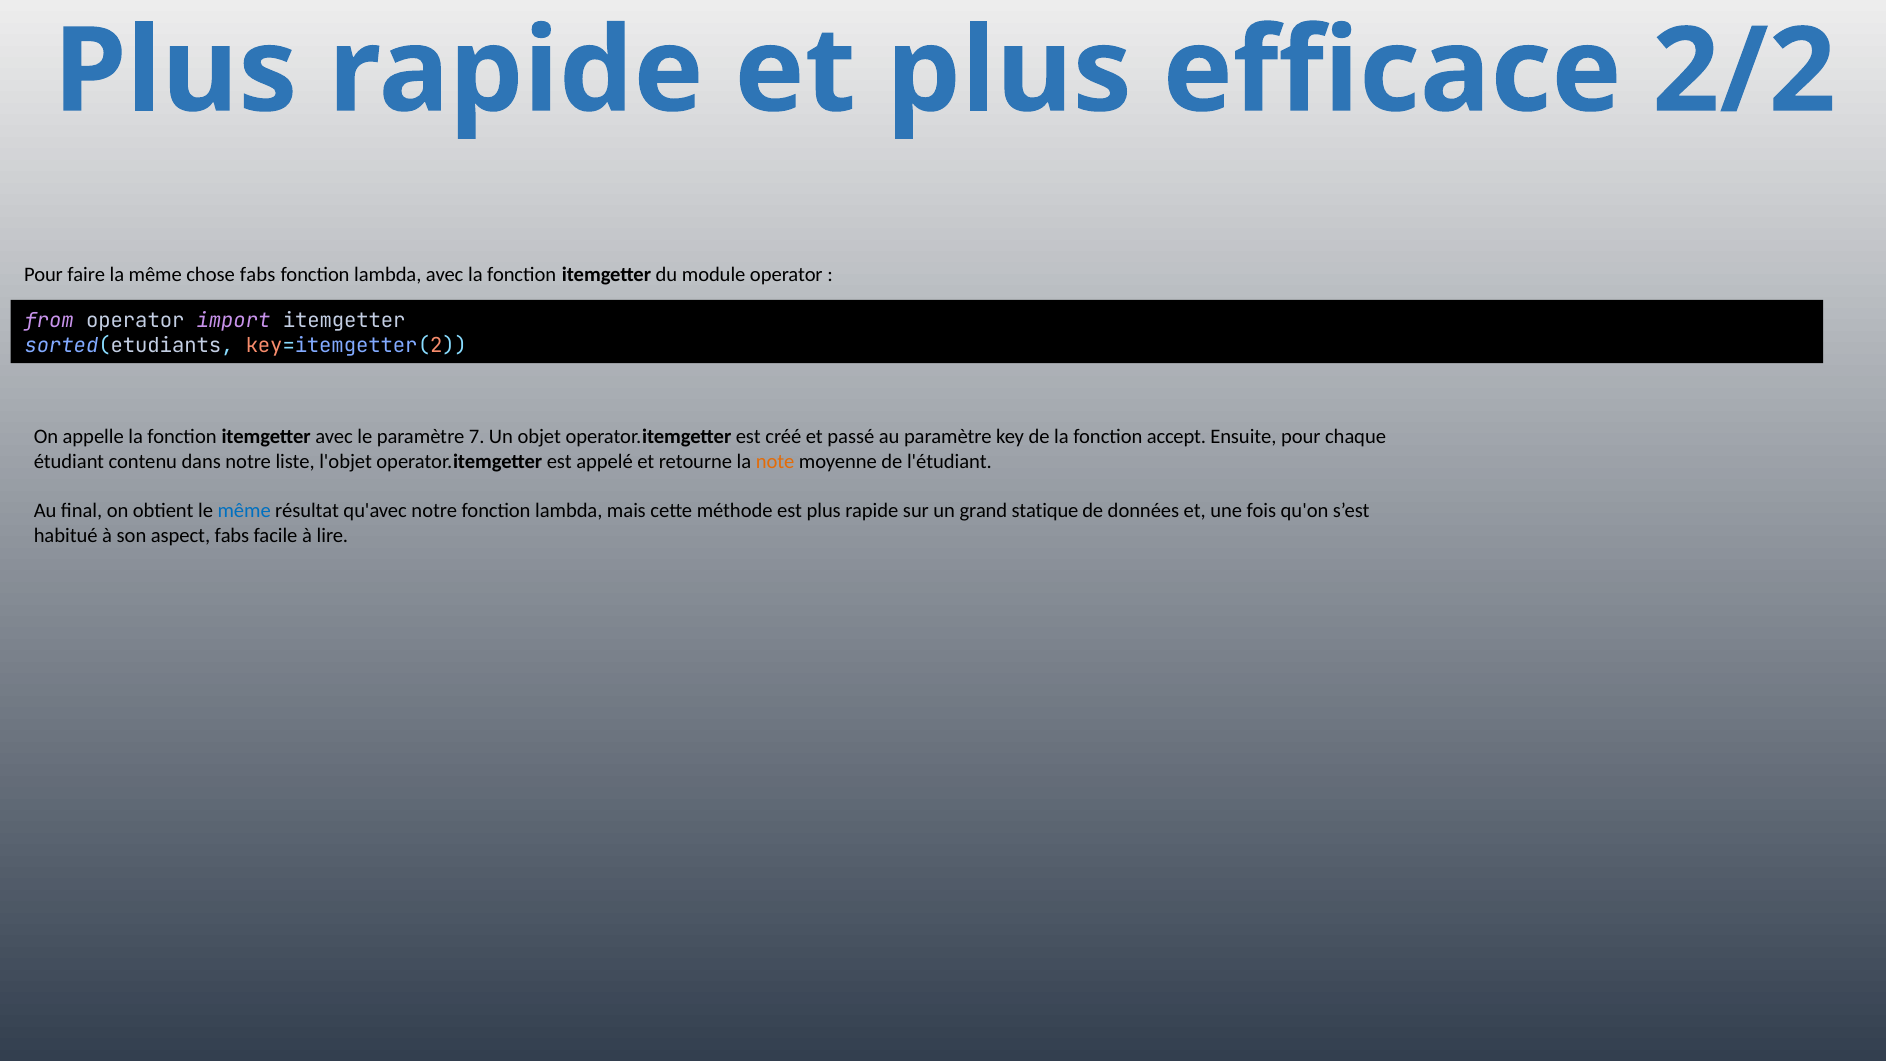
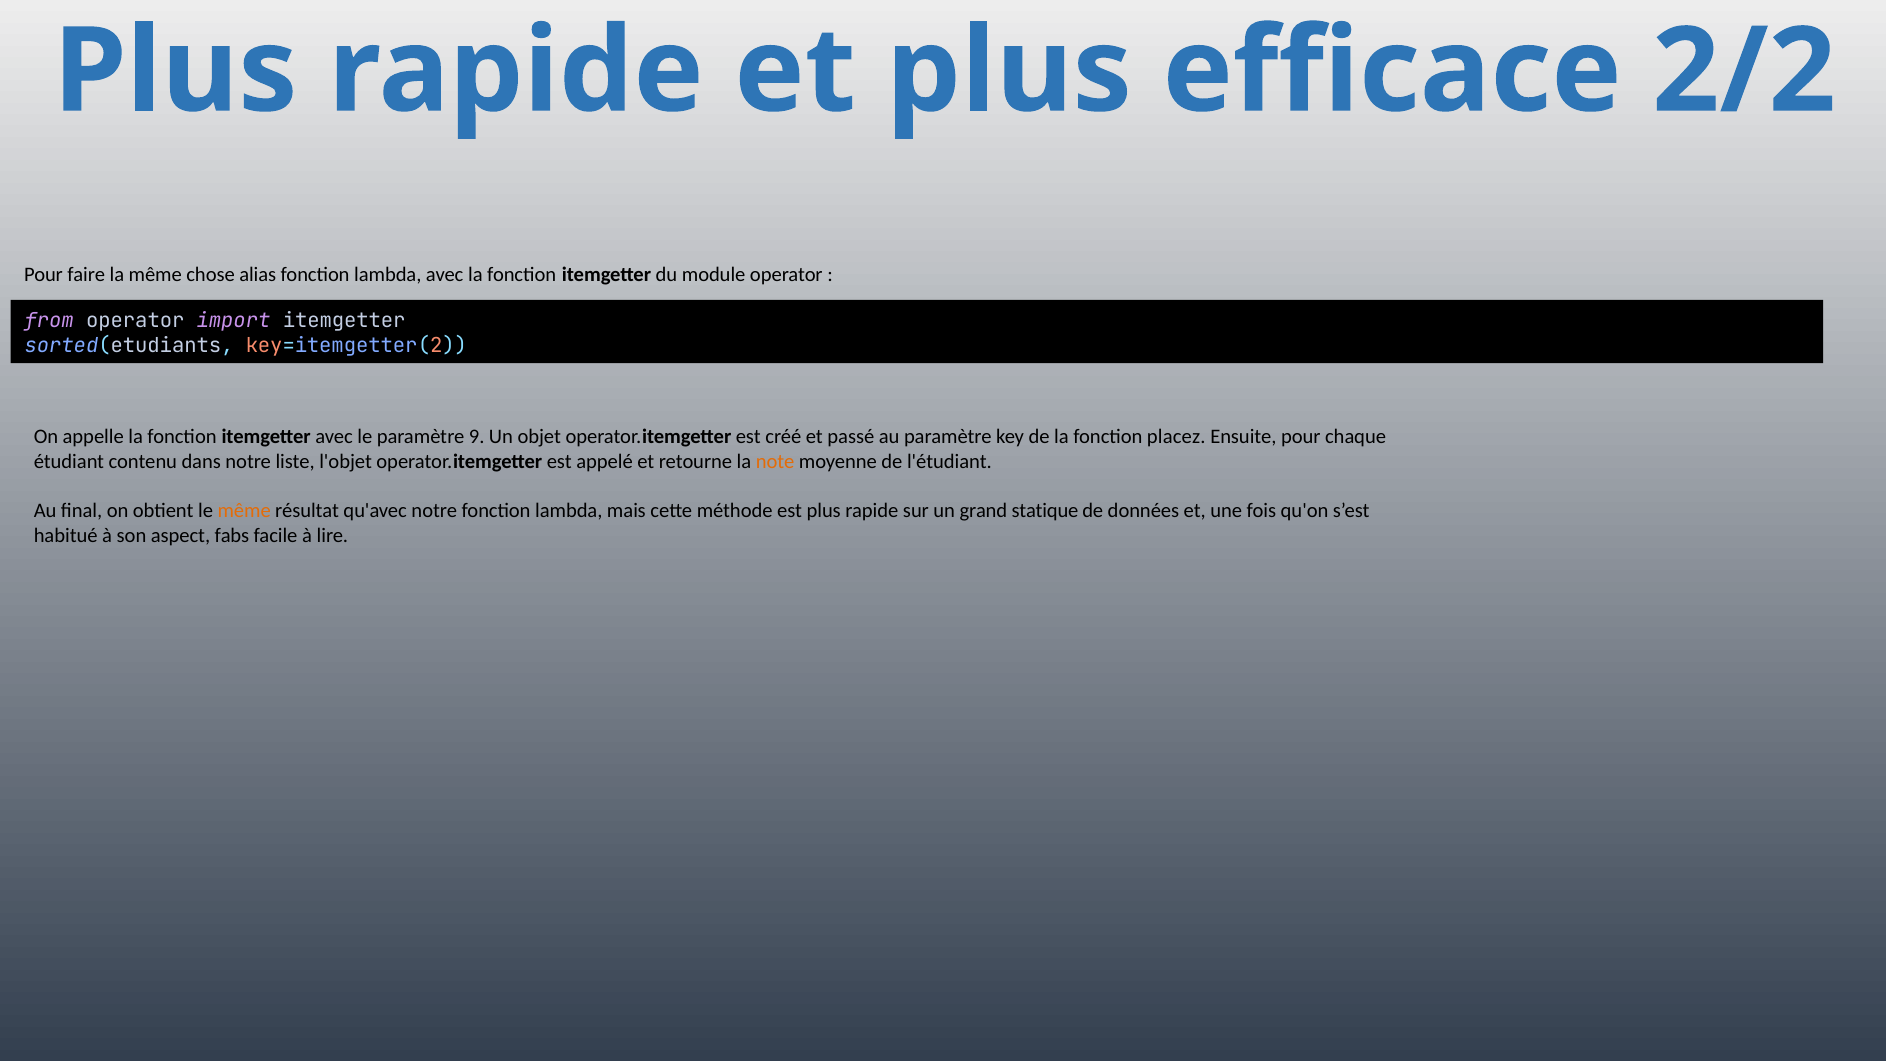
chose fabs: fabs -> alias (258, 275)
7: 7 -> 9 (477, 437)
accept: accept -> placez (1176, 437)
même colour: blue -> orange (244, 511)
